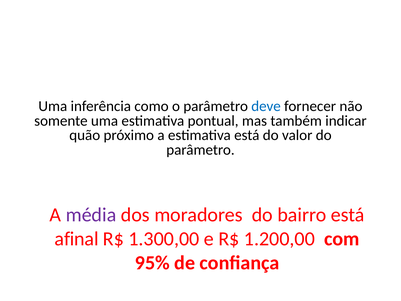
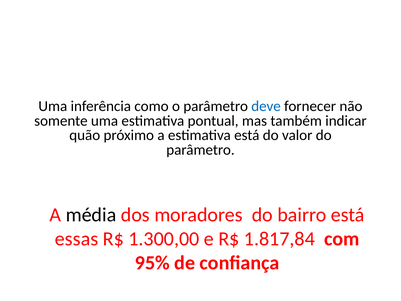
média colour: purple -> black (91, 215)
afinal: afinal -> essas (76, 239)
1.200,00: 1.200,00 -> 1.817,84 (279, 239)
